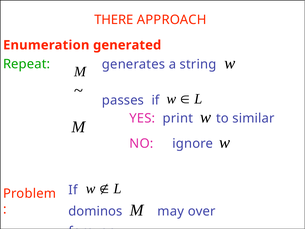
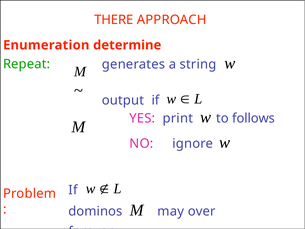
generated: generated -> determine (127, 45)
passes: passes -> output (123, 100)
similar: similar -> follows (254, 118)
